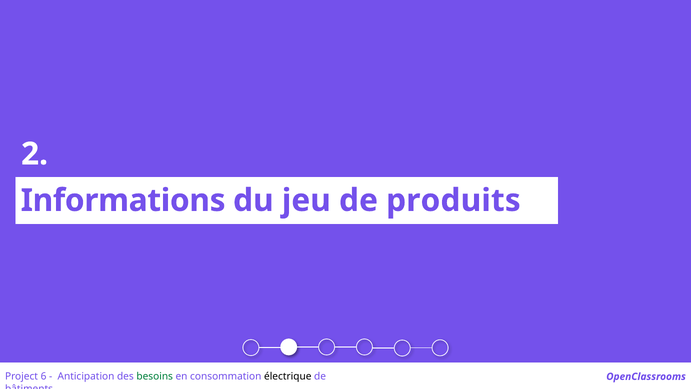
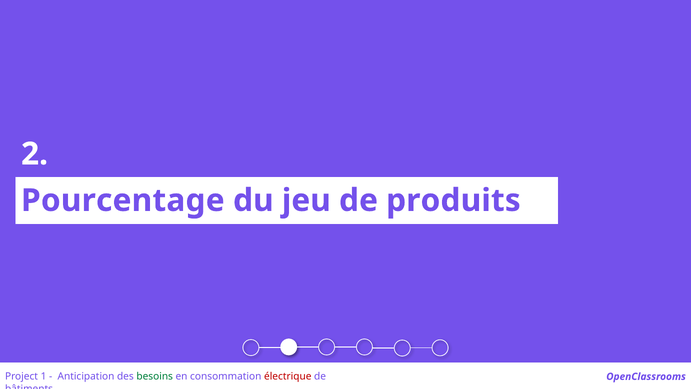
Informations: Informations -> Pourcentage (123, 200)
6: 6 -> 1 (44, 376)
électrique colour: black -> red (288, 376)
